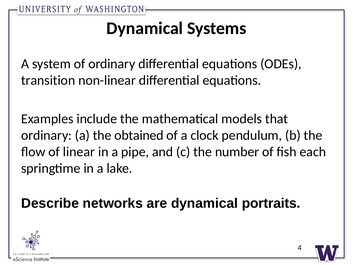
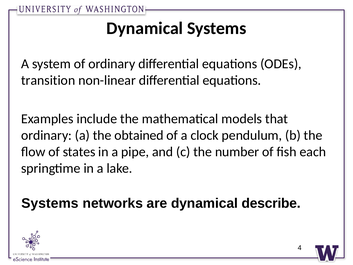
linear: linear -> states (79, 152)
Describe: Describe -> Systems (50, 203)
portraits: portraits -> describe (271, 203)
